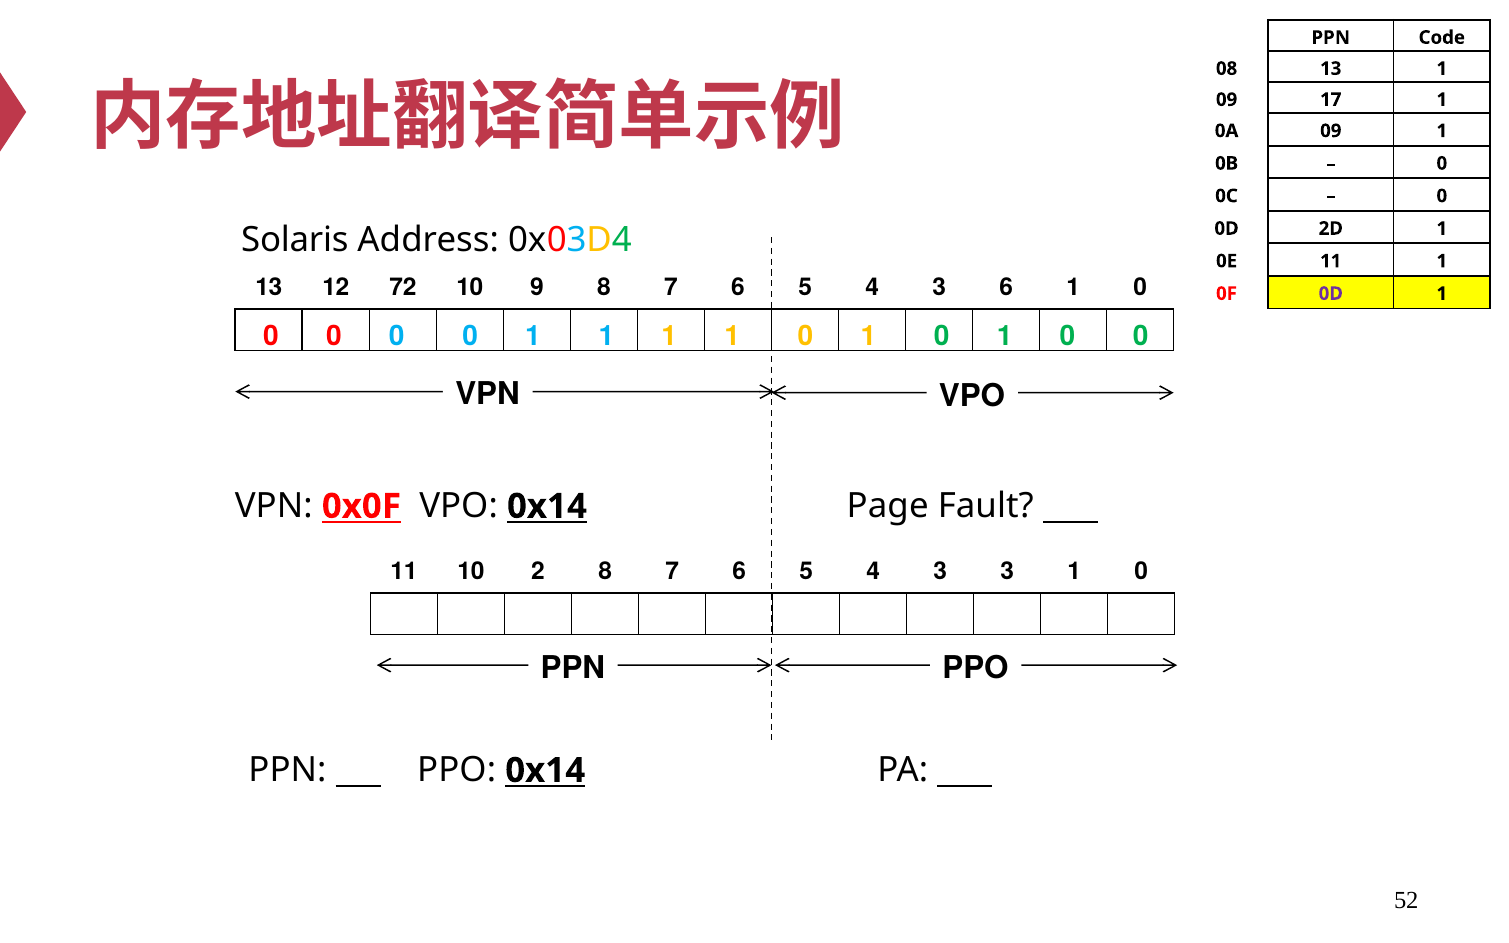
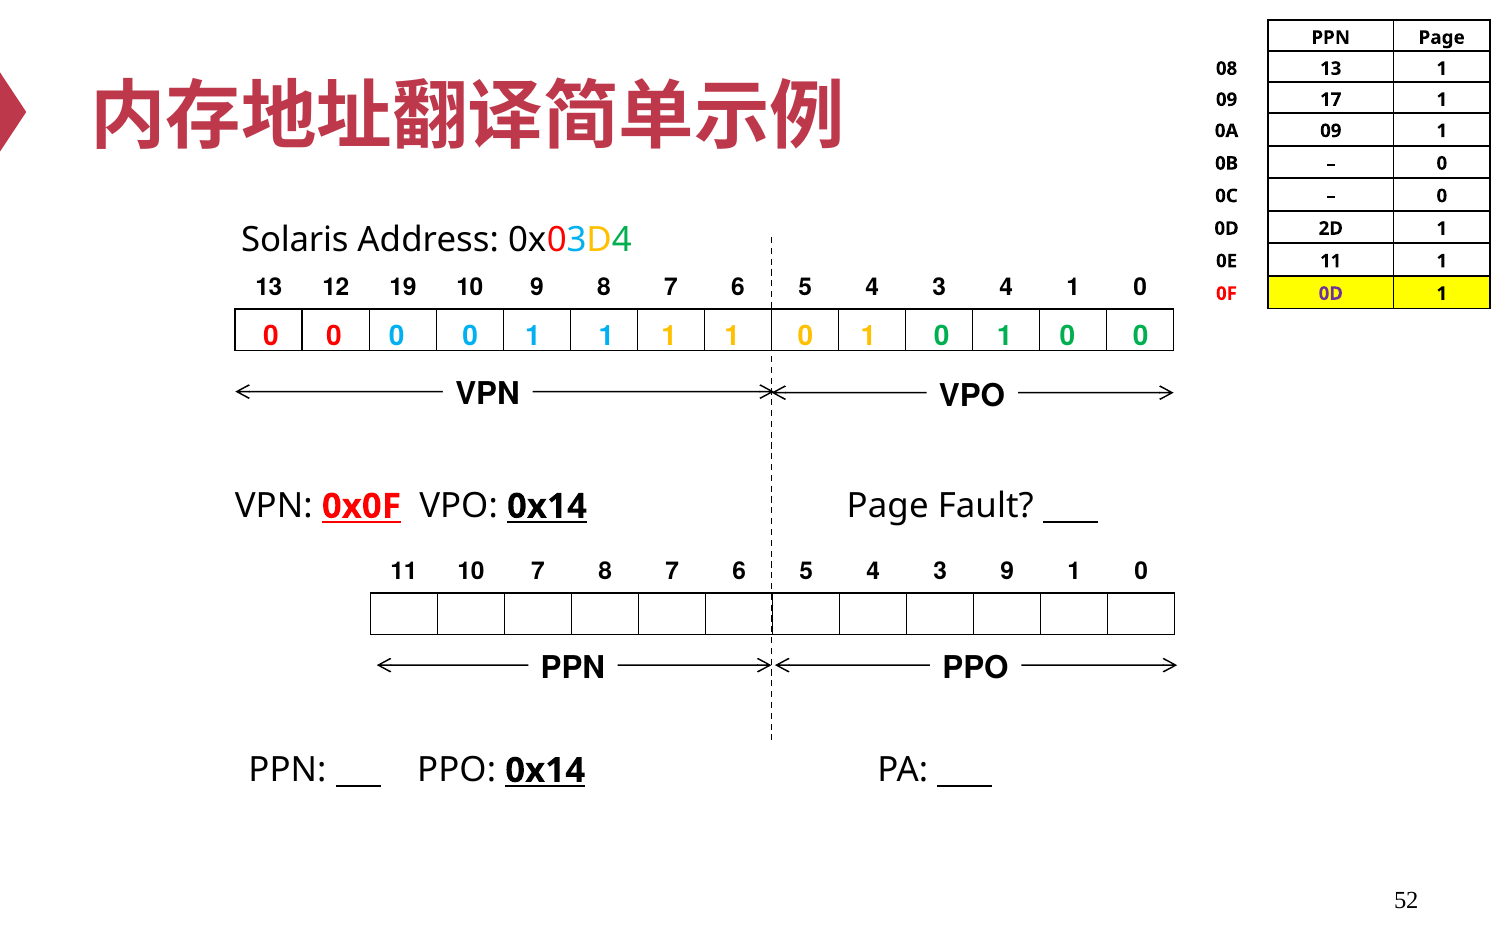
PPN Code: Code -> Page (1442, 38)
72: 72 -> 19 (403, 288)
3 6: 6 -> 4 (1006, 288)
10 2: 2 -> 7 (538, 572)
3 3: 3 -> 9 (1007, 572)
